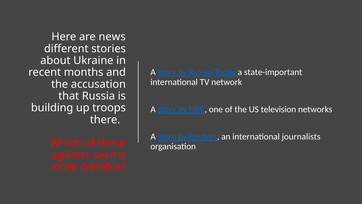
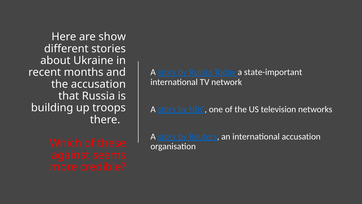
news: news -> show (112, 37)
international journalists: journalists -> accusation (301, 136)
